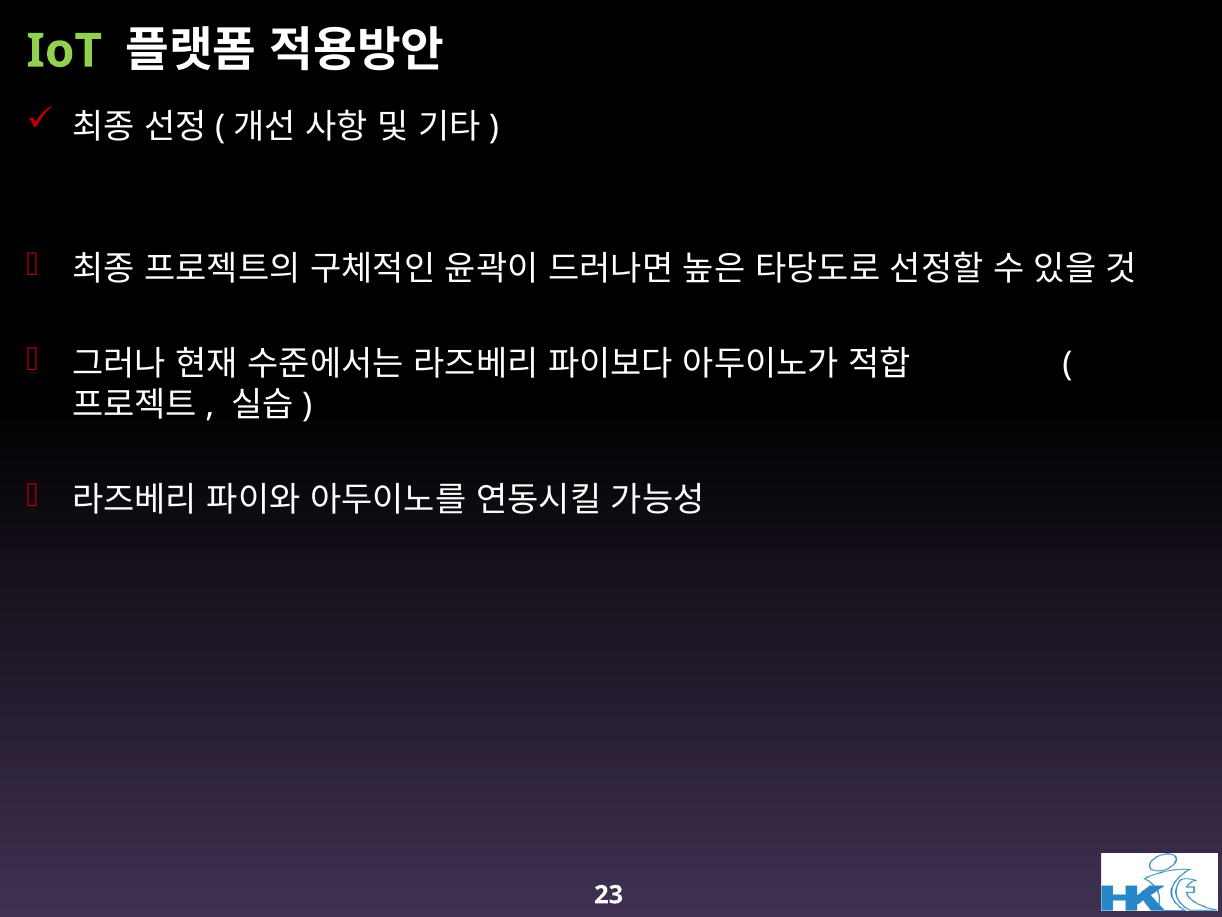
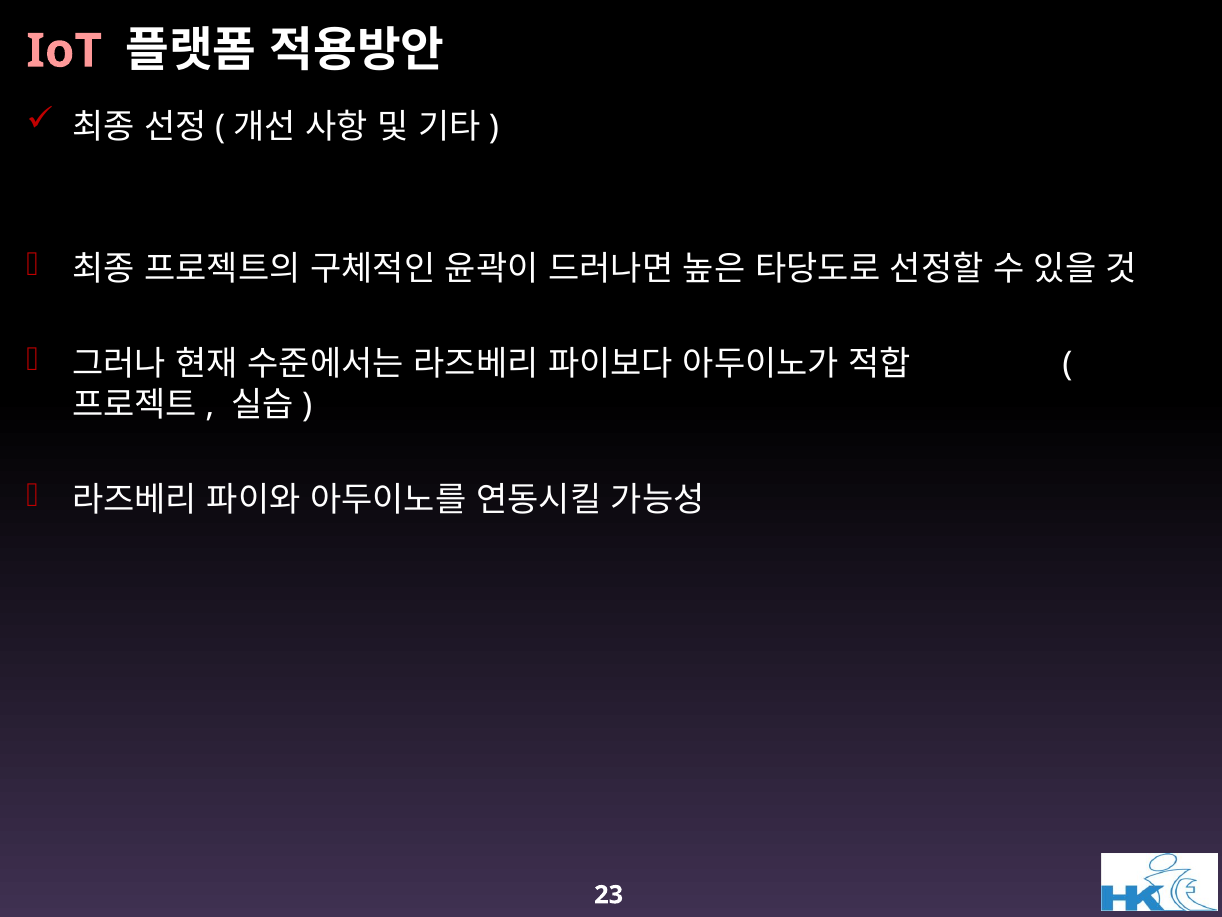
IoT colour: light green -> pink (64, 51)
